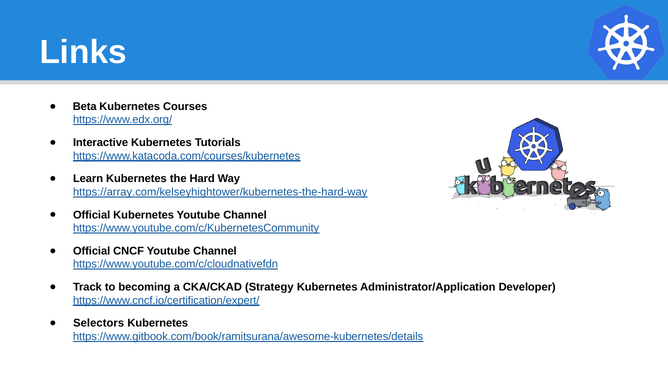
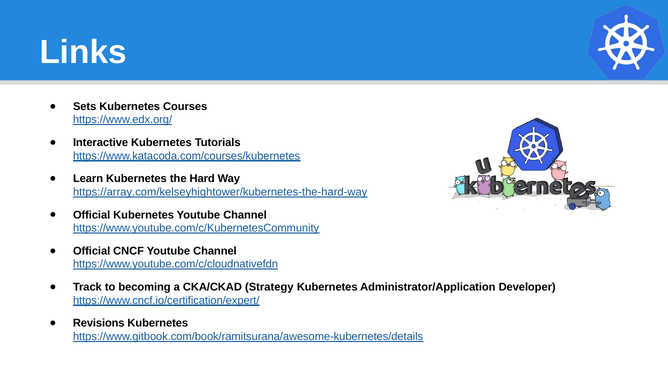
Beta: Beta -> Sets (85, 106)
Selectors: Selectors -> Revisions (99, 323)
